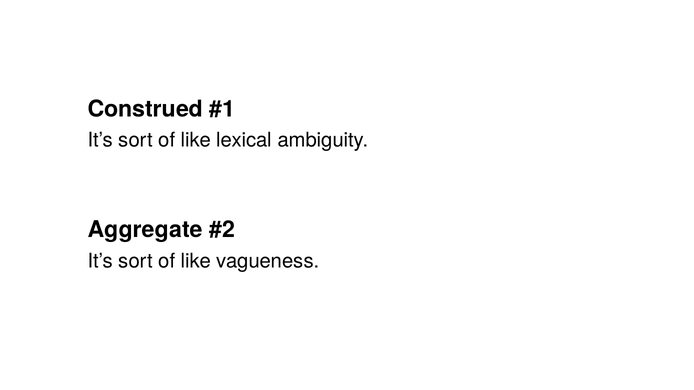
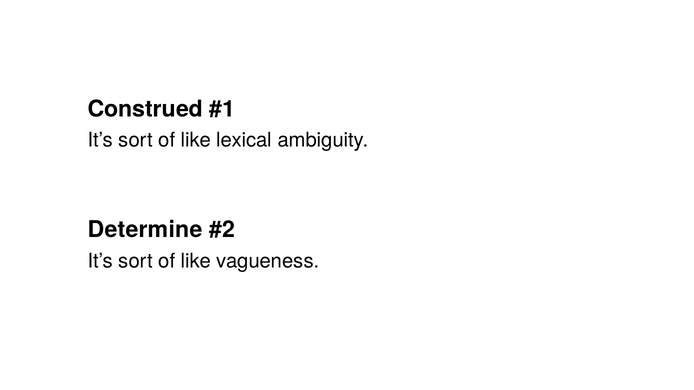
Aggregate: Aggregate -> Determine (145, 230)
